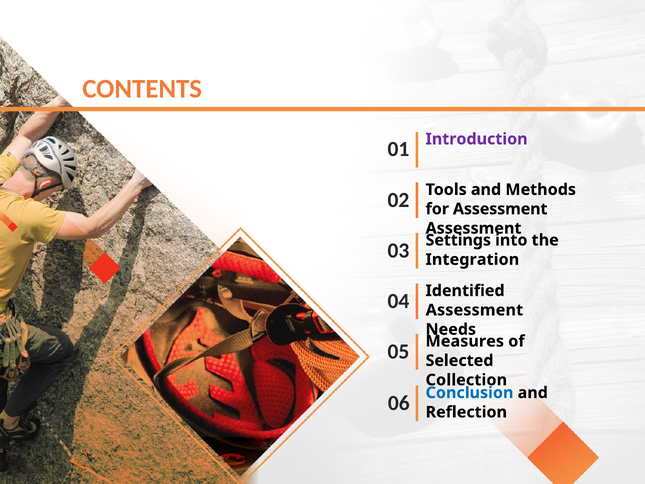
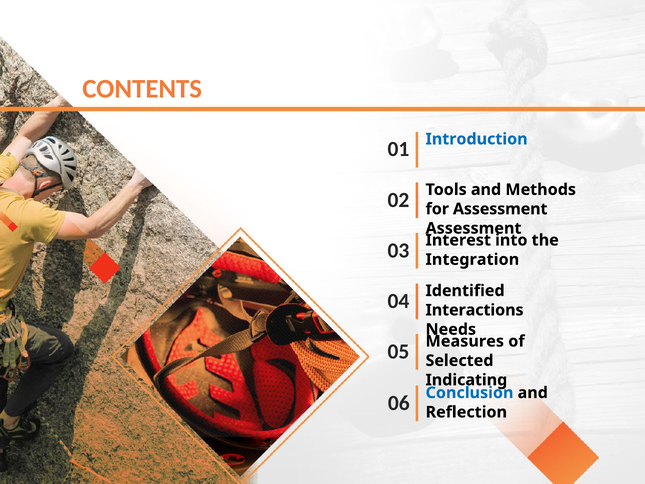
Introduction colour: purple -> blue (477, 139)
Settings: Settings -> Interest (458, 240)
Assessment: Assessment -> Interactions (475, 310)
Collection: Collection -> Indicating (466, 380)
